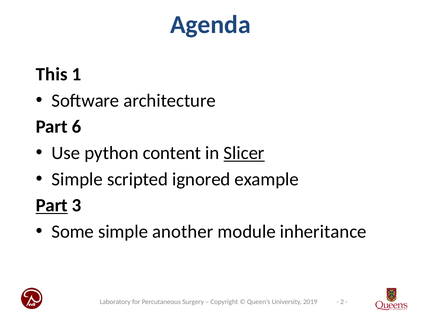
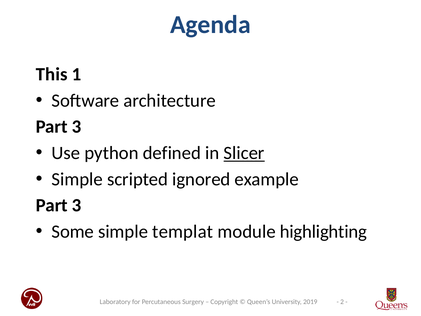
6: 6 -> 3 (77, 127)
content: content -> defined (172, 153)
Part underline: present -> none (52, 205)
another: another -> templat (183, 232)
inheritance: inheritance -> highlighting (323, 232)
